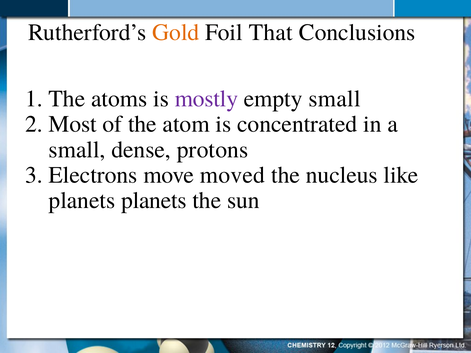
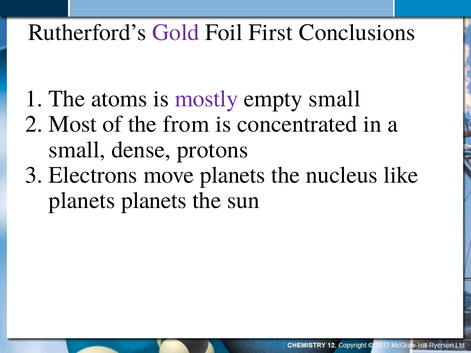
Gold colour: orange -> purple (176, 32)
That: That -> First (271, 32)
atom: atom -> from (186, 124)
move moved: moved -> planets (233, 175)
